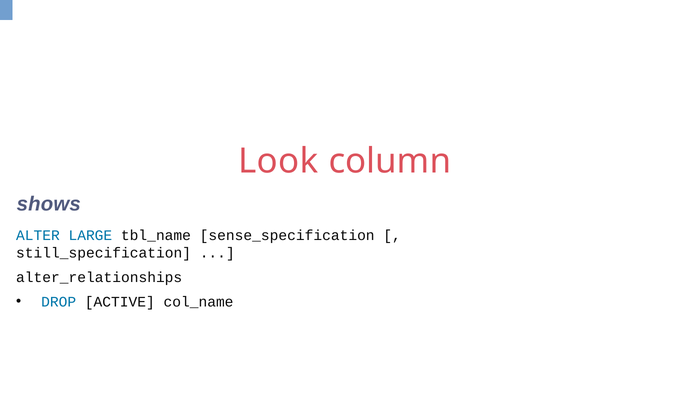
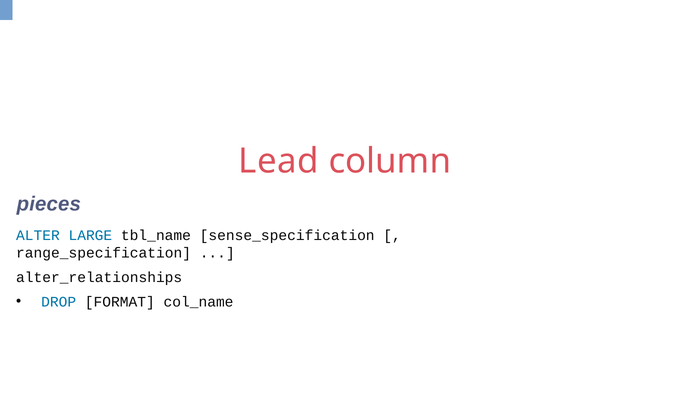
Look: Look -> Lead (278, 161)
shows: shows -> pieces (49, 204)
still_specification: still_specification -> range_specification (104, 253)
ACTIVE: ACTIVE -> FORMAT (120, 302)
